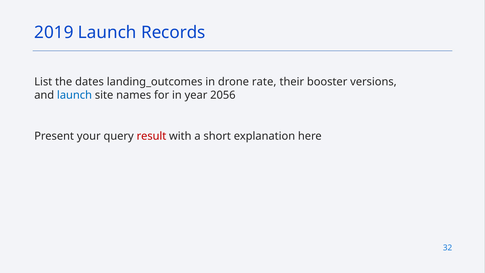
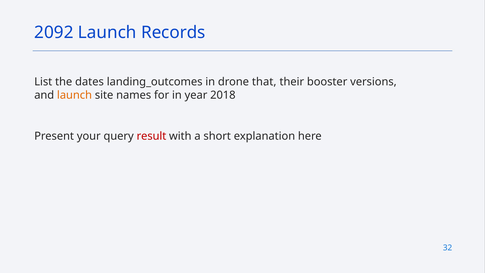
2019: 2019 -> 2092 (54, 32)
rate: rate -> that (264, 82)
launch colour: blue -> orange (74, 95)
2056: 2056 -> 2018 (223, 95)
